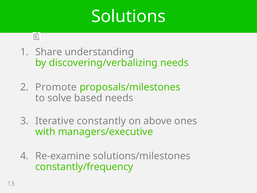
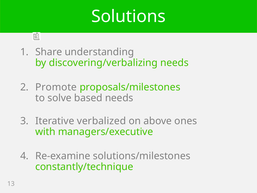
constantly: constantly -> verbalized (101, 121)
constantly/frequency: constantly/frequency -> constantly/technique (84, 167)
